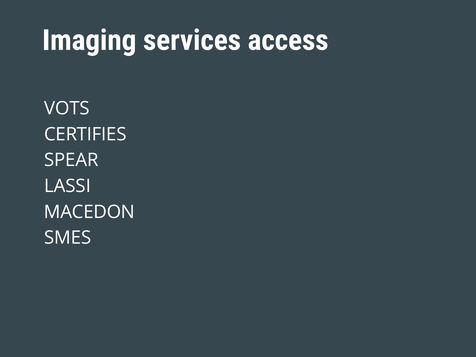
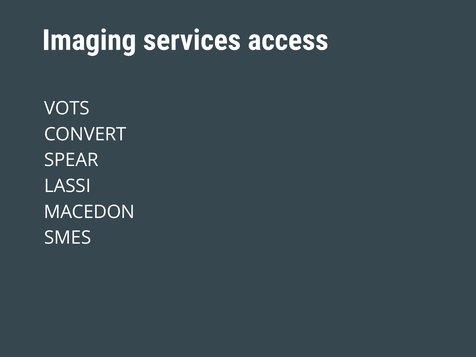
CERTIFIES: CERTIFIES -> CONVERT (85, 134)
